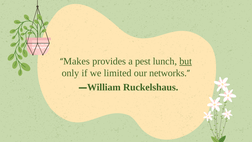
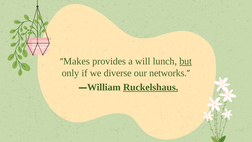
pest: pest -> will (143, 61)
limited: limited -> diverse (118, 73)
Ruckelshaus underline: none -> present (151, 87)
